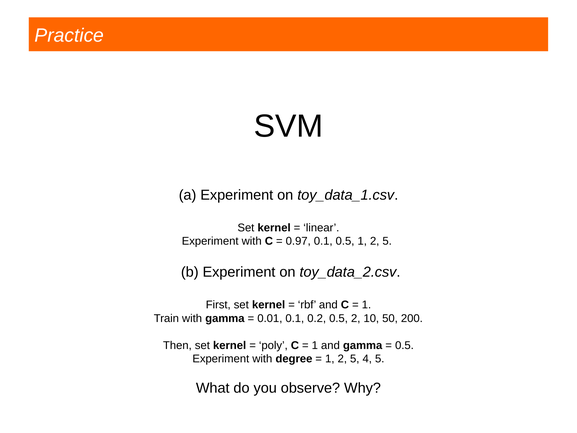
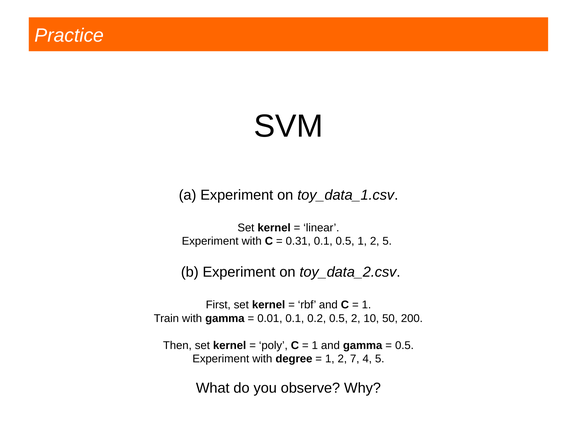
0.97: 0.97 -> 0.31 (298, 241)
5: 5 -> 7 (355, 359)
